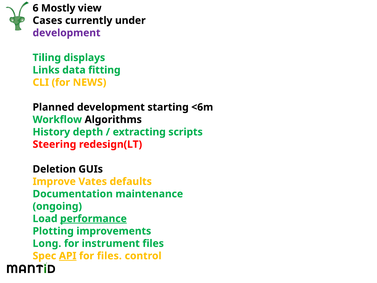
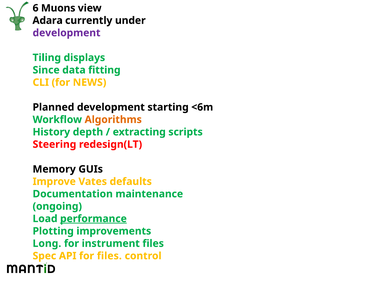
Mostly: Mostly -> Muons (58, 8)
Cases: Cases -> Adara (48, 20)
Links: Links -> Since (46, 70)
Algorithms colour: black -> orange (113, 119)
Deletion: Deletion -> Memory (54, 169)
API underline: present -> none (68, 256)
